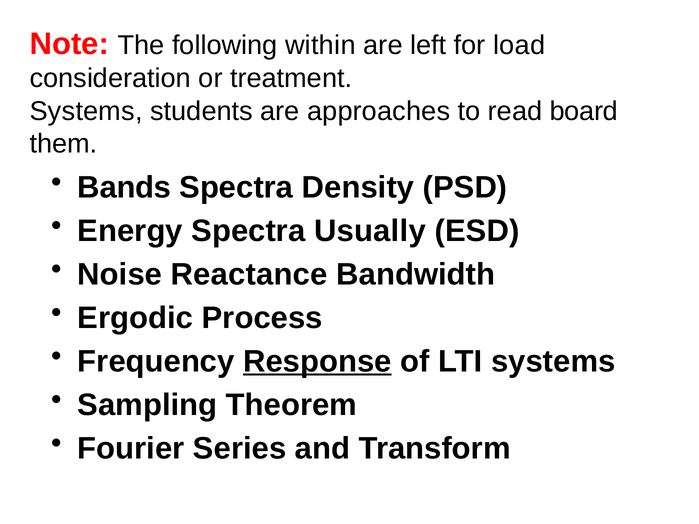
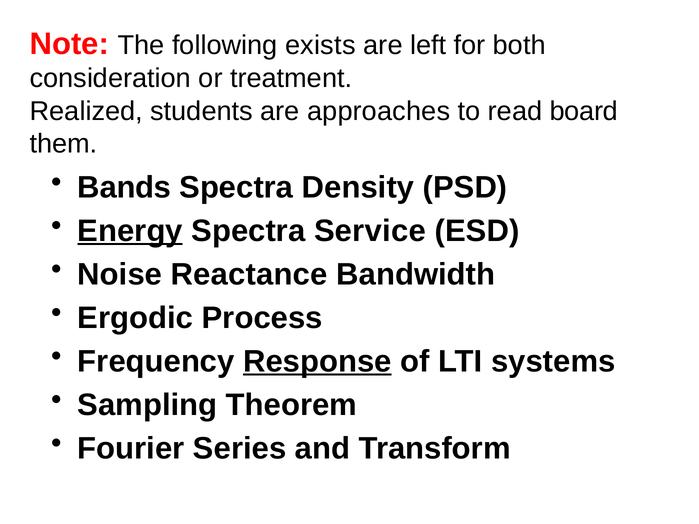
within: within -> exists (320, 45)
load: load -> both (519, 45)
Systems: Systems -> Realized (86, 111)
Energy underline: none -> present (130, 231)
Usually: Usually -> Service (370, 231)
